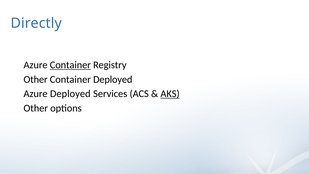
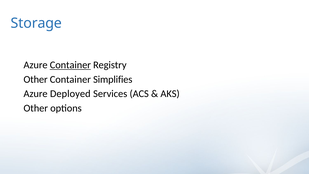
Directly: Directly -> Storage (36, 23)
Container Deployed: Deployed -> Simplifies (113, 79)
AKS underline: present -> none (170, 94)
